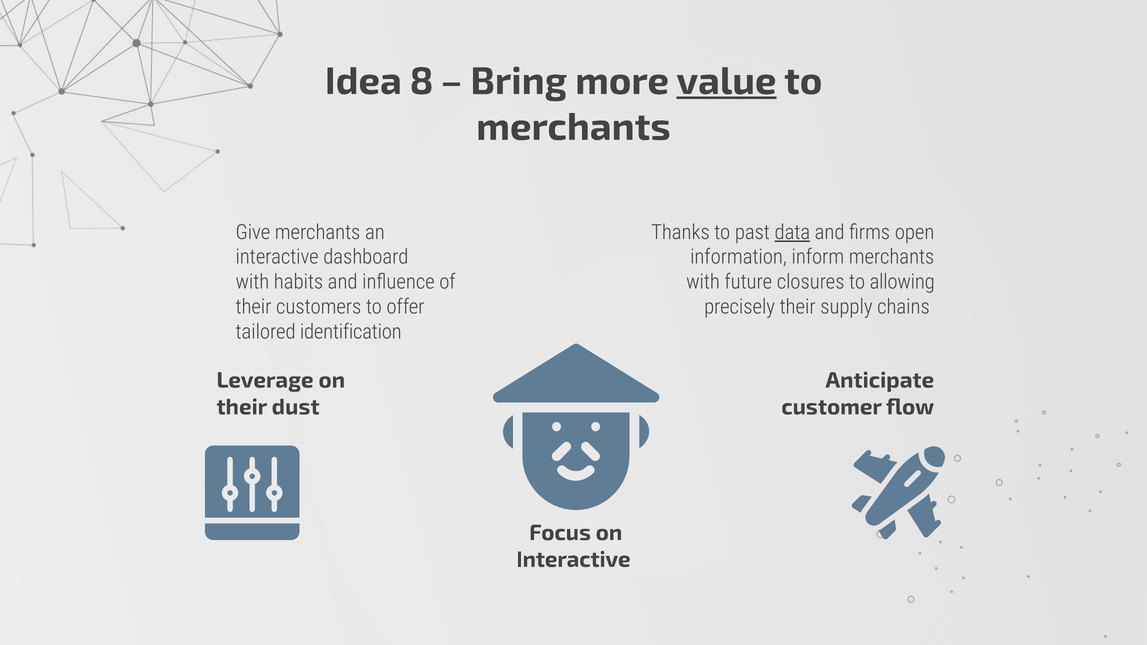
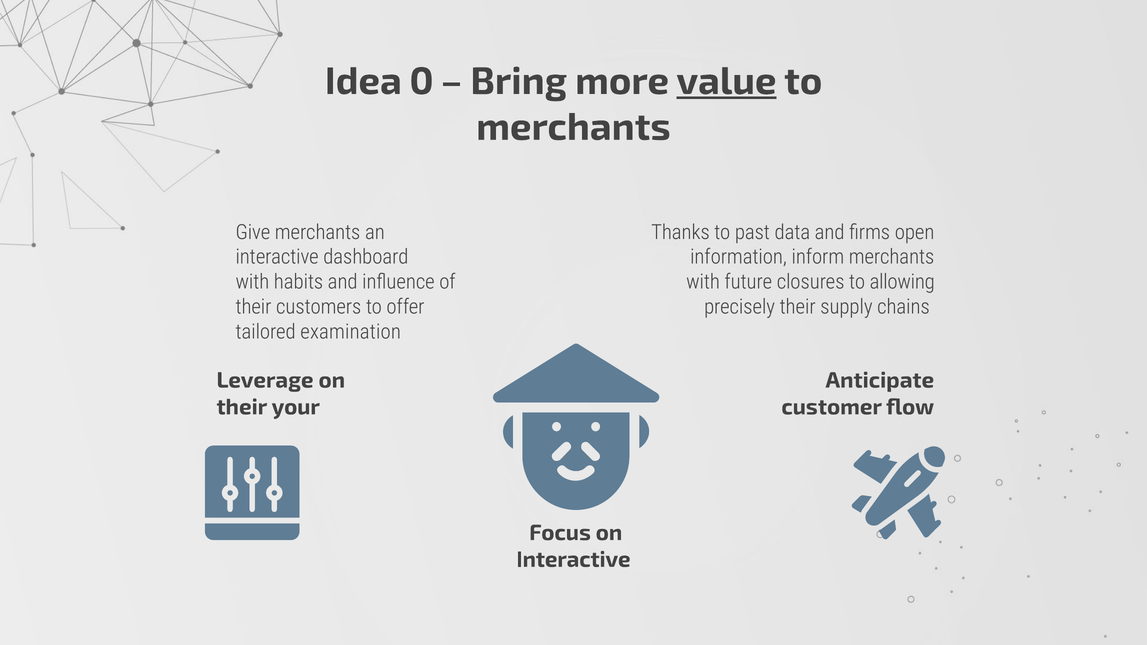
8: 8 -> 0 (422, 81)
data underline: present -> none (792, 232)
identification: identification -> examination (351, 332)
dust: dust -> your (296, 407)
